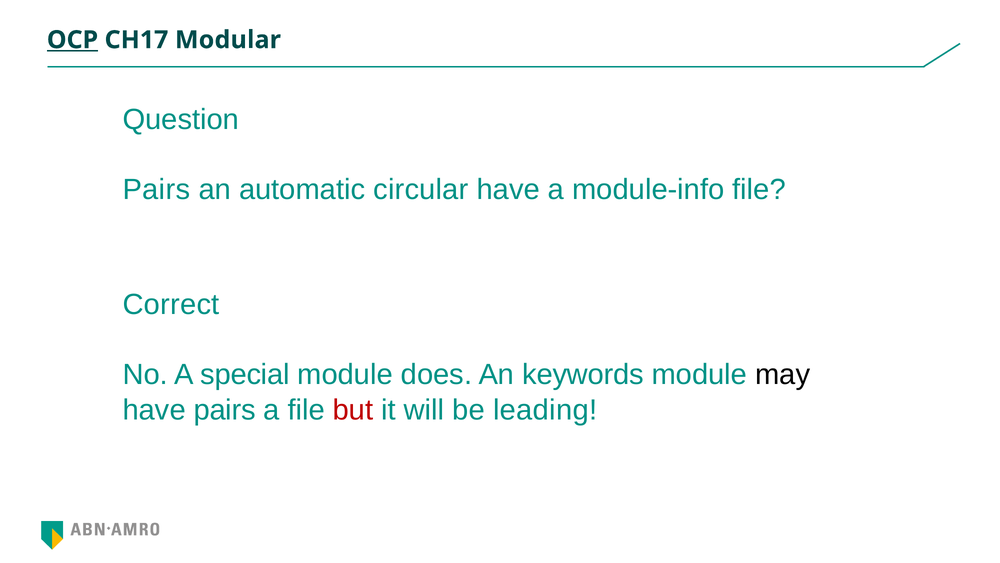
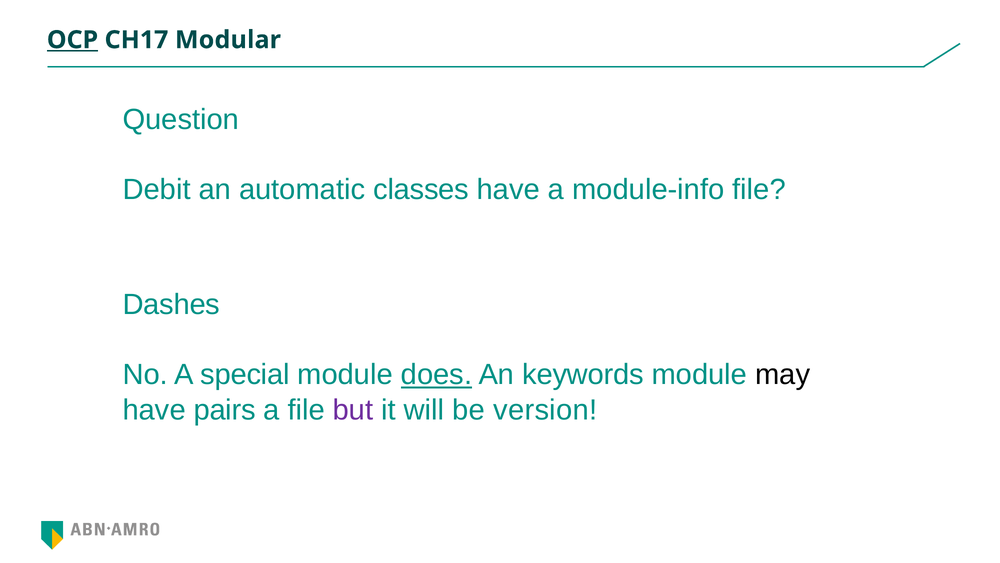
Pairs: Pairs -> Debit (157, 189)
circular: circular -> classes (421, 189)
Correct: Correct -> Dashes (171, 304)
does underline: none -> present (436, 374)
but colour: red -> purple (353, 410)
leading: leading -> version (545, 410)
